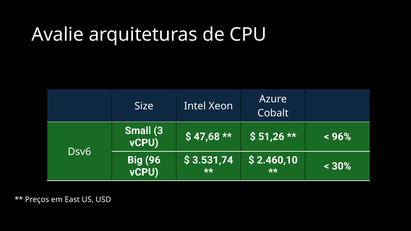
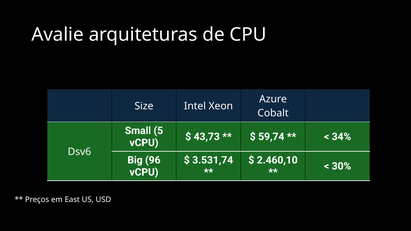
3: 3 -> 5 (158, 131)
47,68: 47,68 -> 43,73 (207, 137)
51,26: 51,26 -> 59,74 (271, 137)
96%: 96% -> 34% (341, 137)
